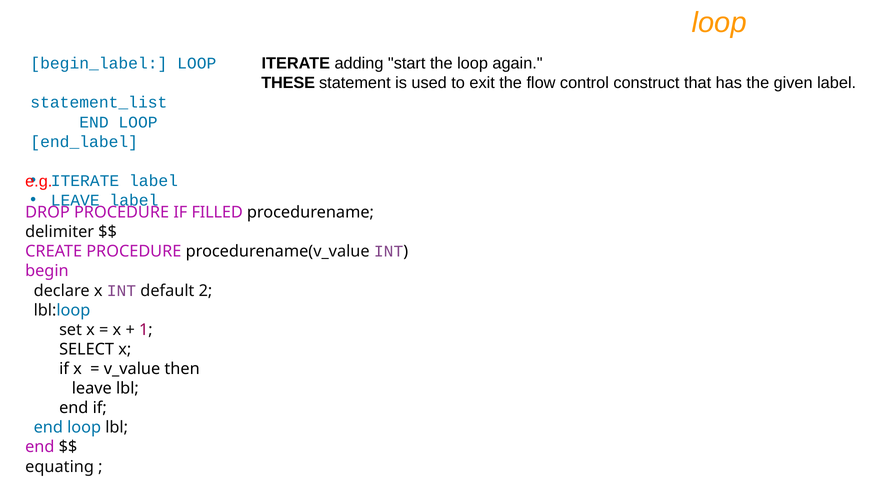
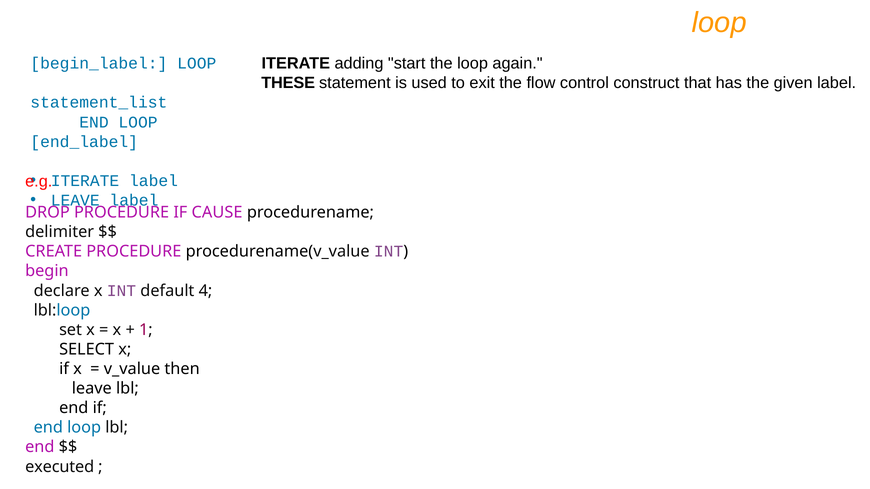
FILLED: FILLED -> CAUSE (217, 213)
2: 2 -> 4 (206, 291)
equating: equating -> executed (60, 467)
